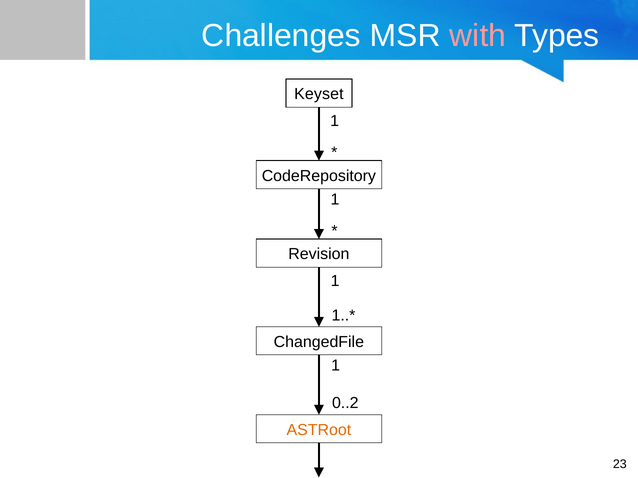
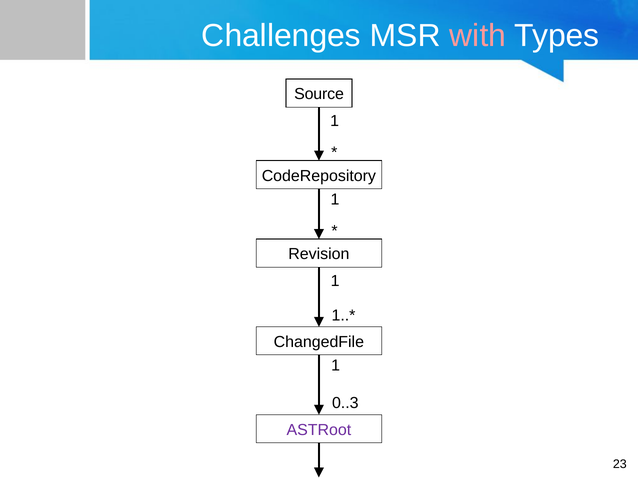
Keyset: Keyset -> Source (319, 94)
0..2: 0..2 -> 0..3 (345, 403)
ASTRoot colour: orange -> purple (319, 430)
